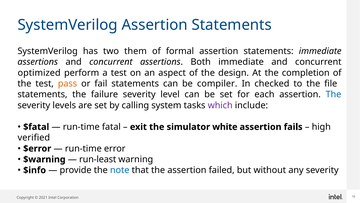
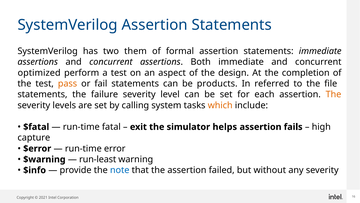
compiler: compiler -> products (217, 83)
checked: checked -> referred (272, 83)
The colour: blue -> orange (333, 94)
which colour: purple -> orange (220, 105)
white: white -> helps (225, 127)
verified: verified -> capture (34, 137)
